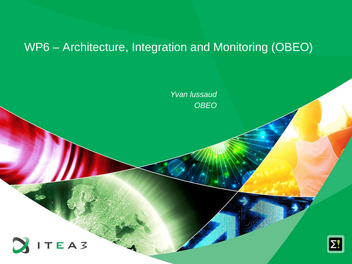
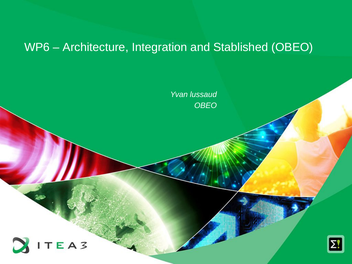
Monitoring: Monitoring -> Stablished (241, 47)
